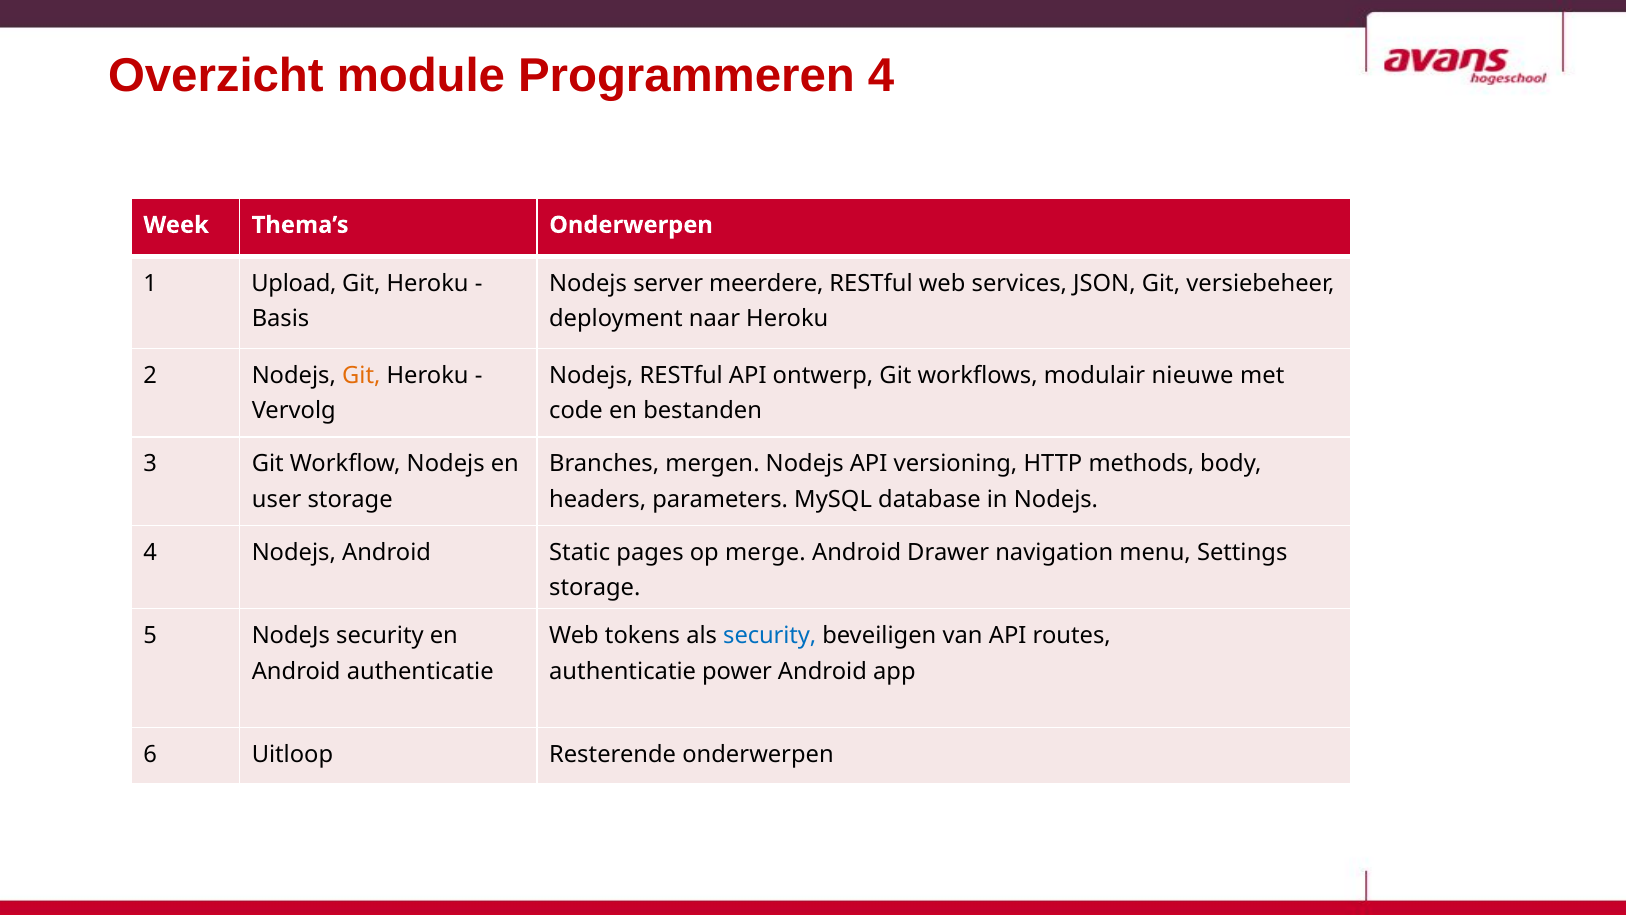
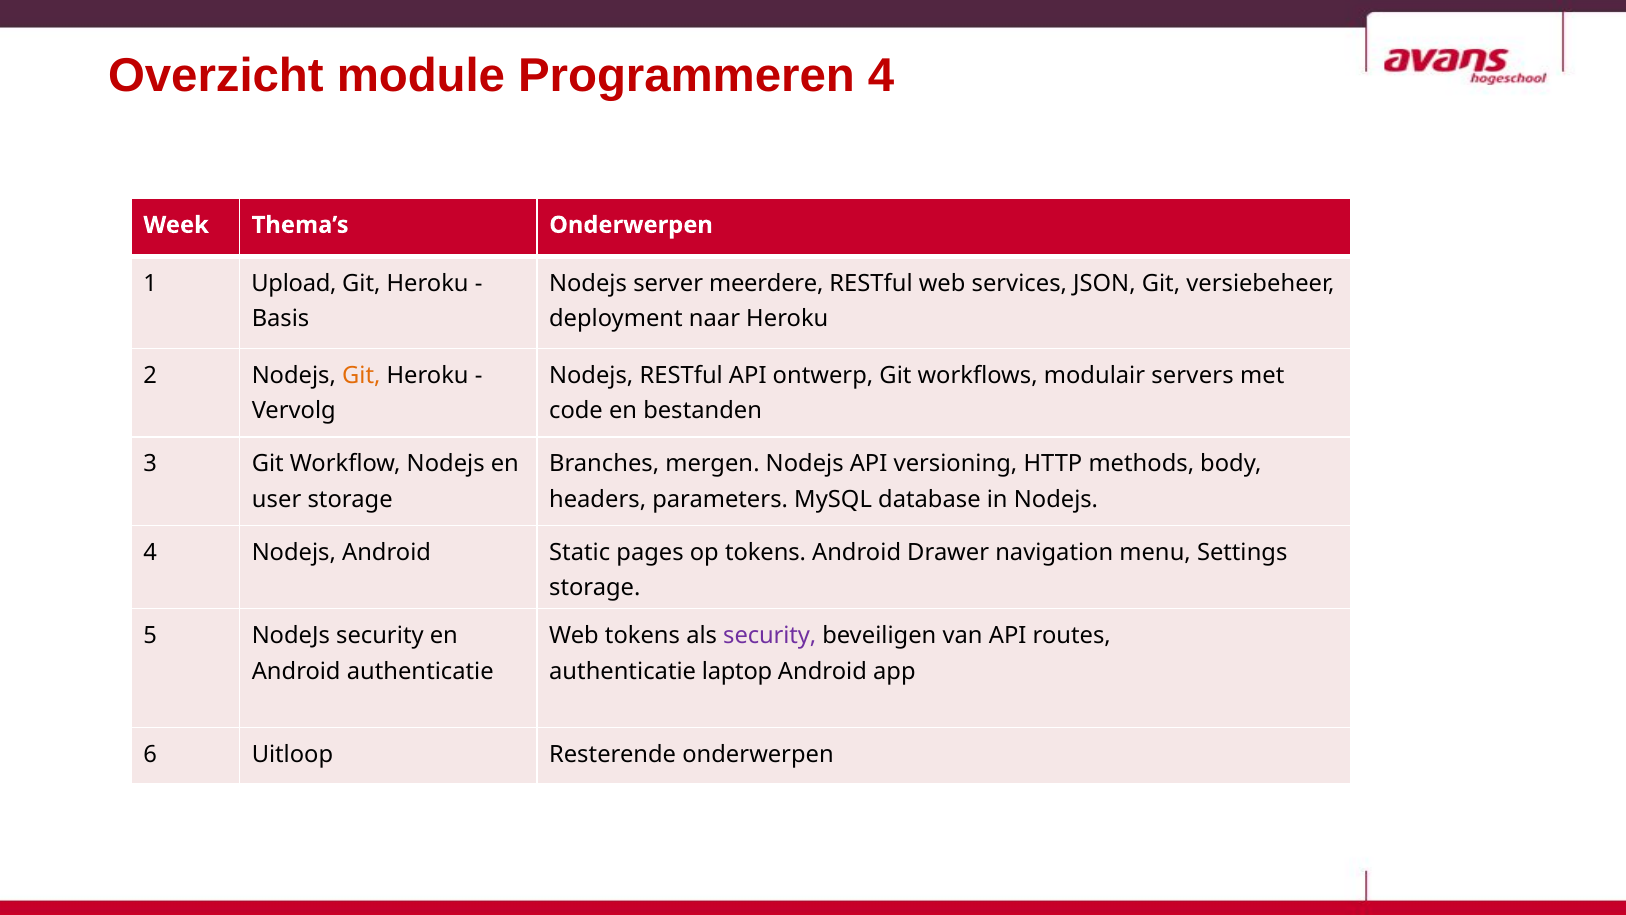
nieuwe: nieuwe -> servers (1193, 375)
op merge: merge -> tokens (766, 552)
security colour: blue -> purple (770, 635)
power: power -> laptop (737, 671)
